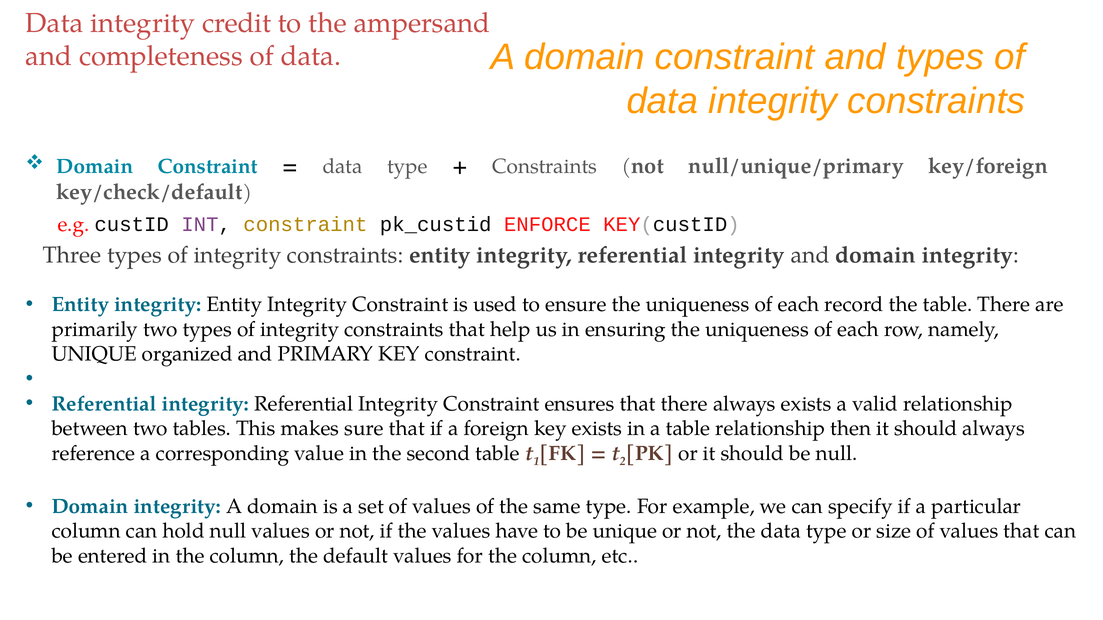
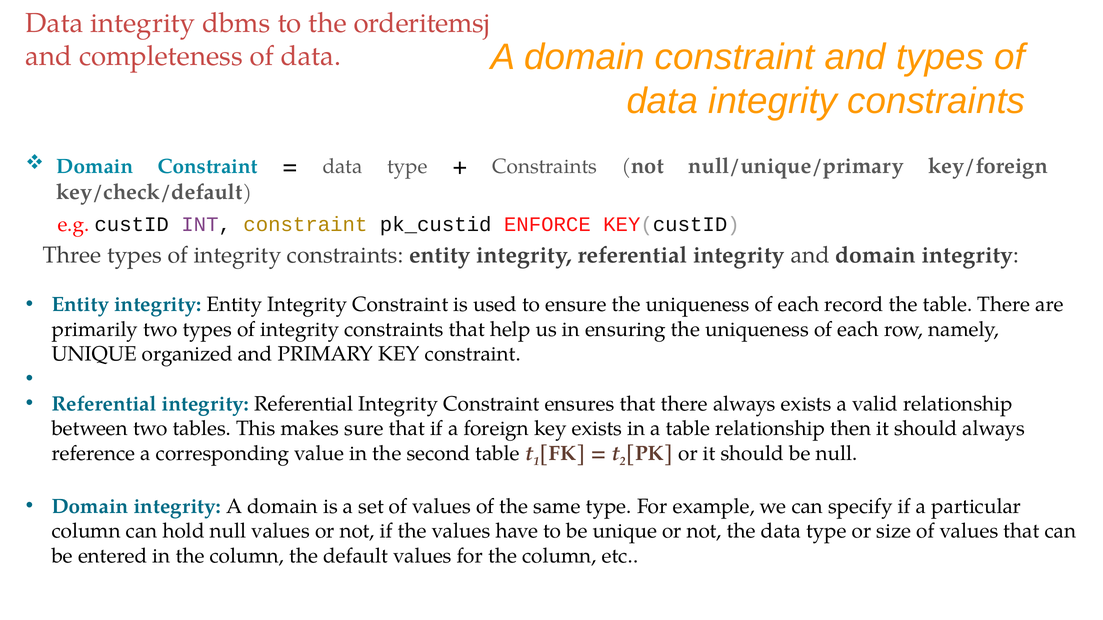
credit: credit -> dbms (236, 23)
ampersand: ampersand -> orderitemsj (422, 23)
